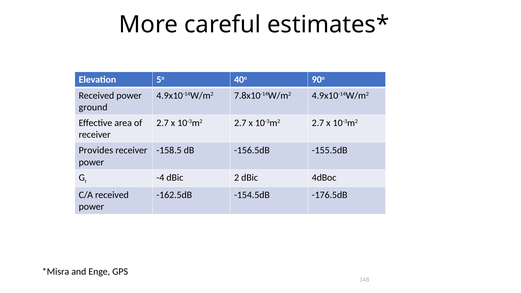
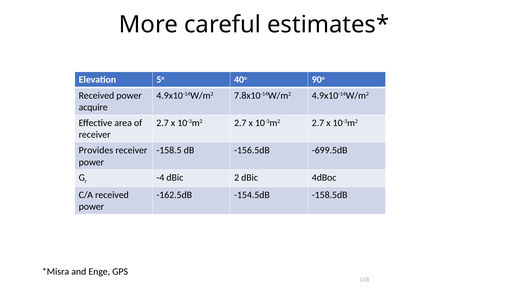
ground: ground -> acquire (93, 107)
-155.5dB: -155.5dB -> -699.5dB (330, 150)
-176.5dB: -176.5dB -> -158.5dB (330, 195)
